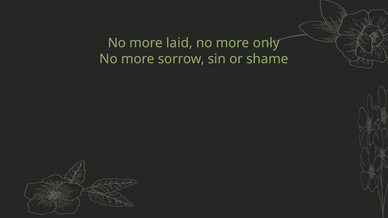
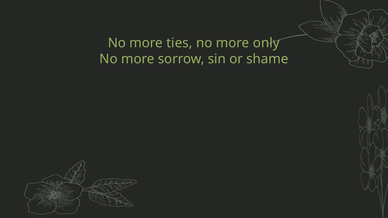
laid: laid -> ties (179, 43)
